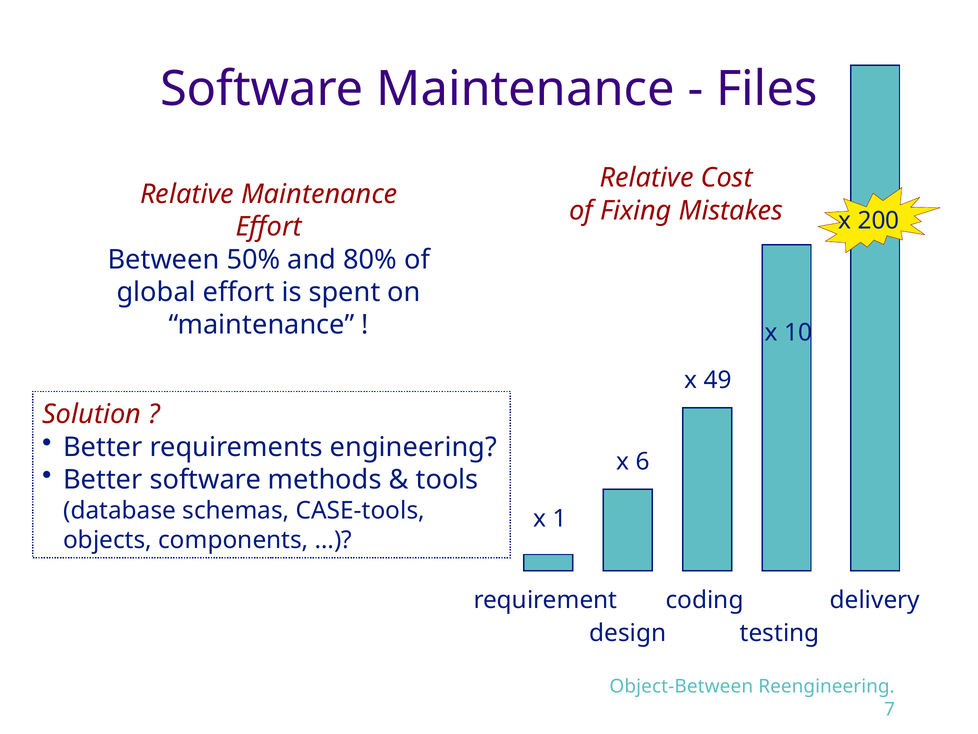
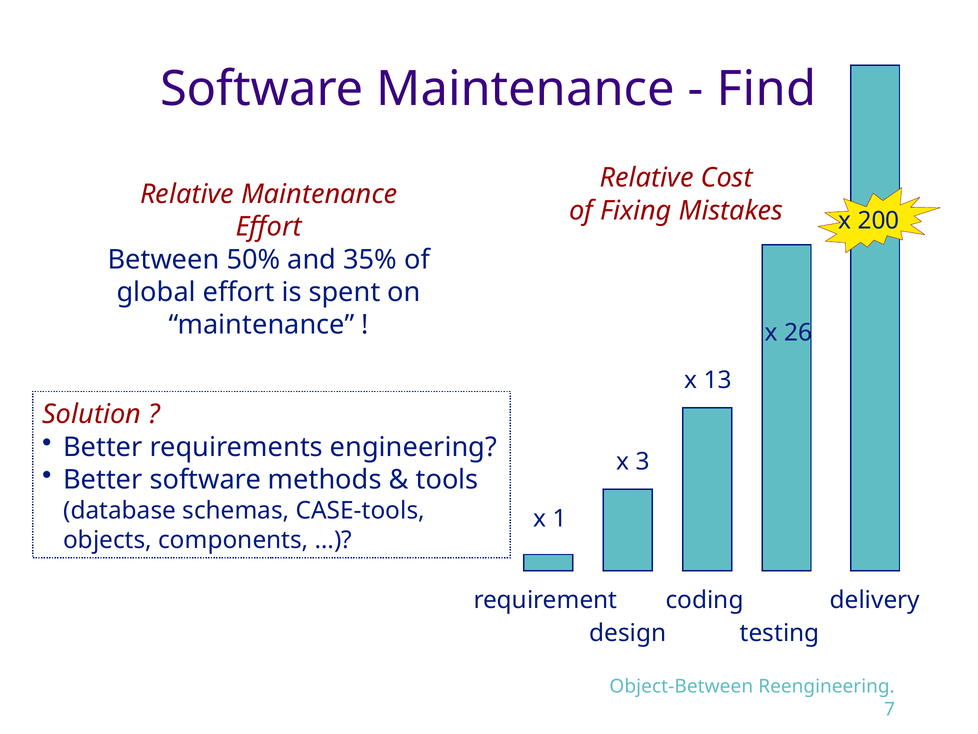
Files: Files -> Find (767, 89)
80%: 80% -> 35% (370, 259)
10: 10 -> 26 (798, 333)
49: 49 -> 13 (718, 380)
6: 6 -> 3 (643, 461)
